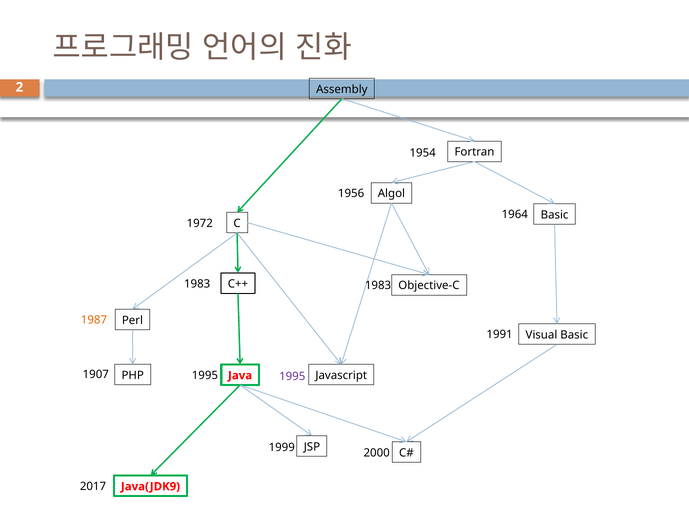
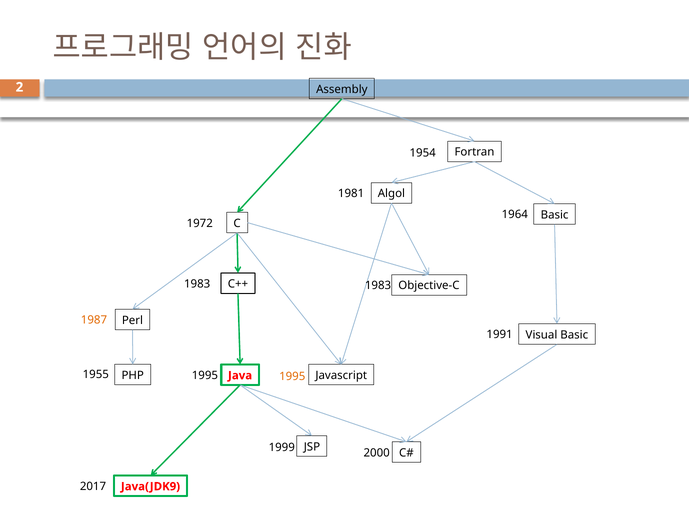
1956: 1956 -> 1981 (351, 193)
1907: 1907 -> 1955 (96, 374)
1995 colour: purple -> orange (292, 376)
